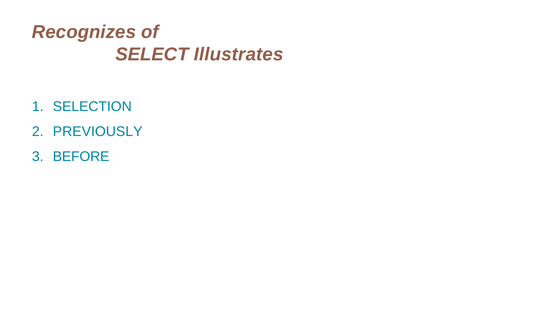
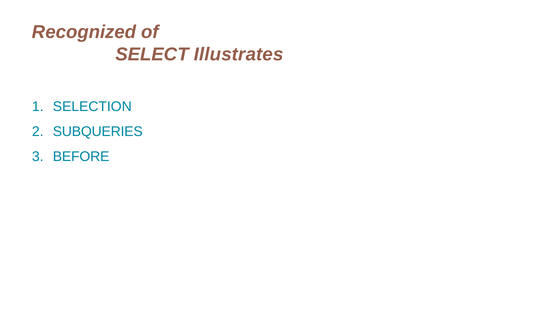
Recognizes: Recognizes -> Recognized (84, 32)
PREVIOUSLY: PREVIOUSLY -> SUBQUERIES (98, 131)
